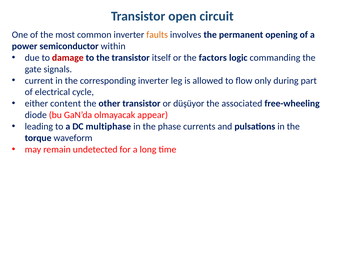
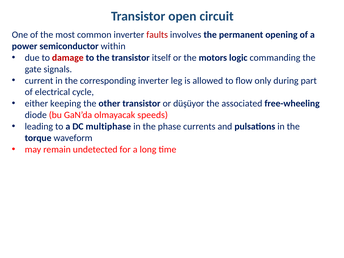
faults colour: orange -> red (157, 35)
factors: factors -> motors (213, 58)
content: content -> keeping (66, 104)
appear: appear -> speeds (153, 115)
